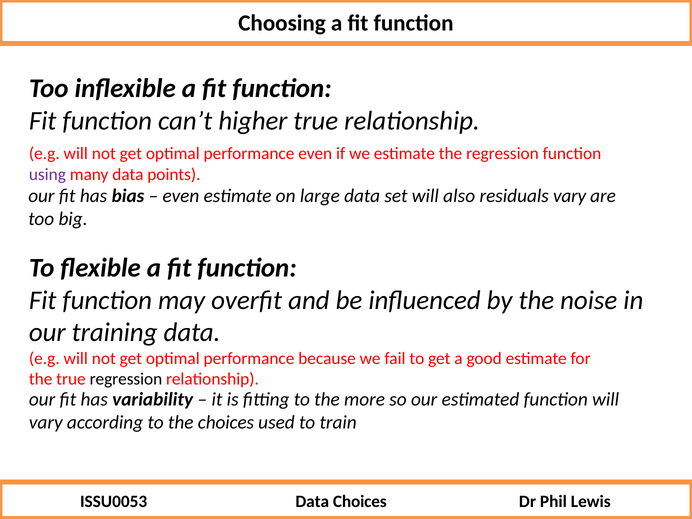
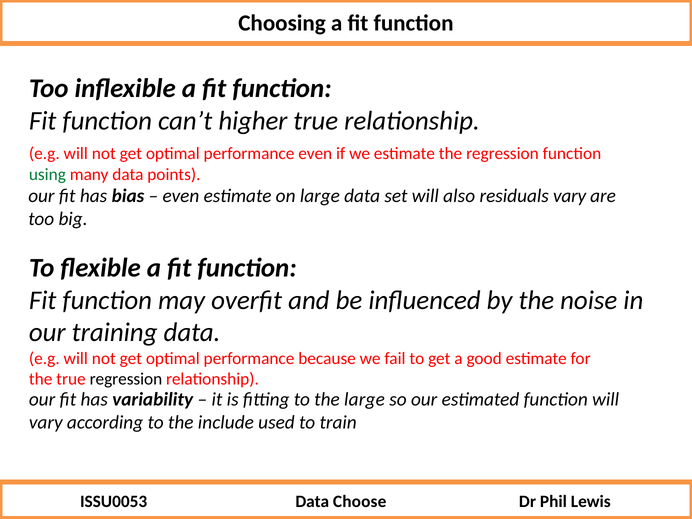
using colour: purple -> green (47, 174)
the more: more -> large (364, 399)
the choices: choices -> include (226, 422)
Data Choices: Choices -> Choose (360, 502)
